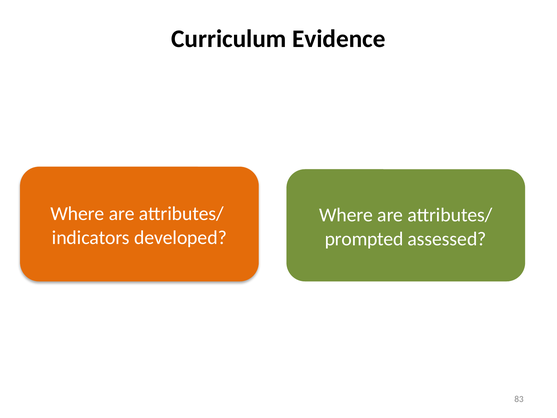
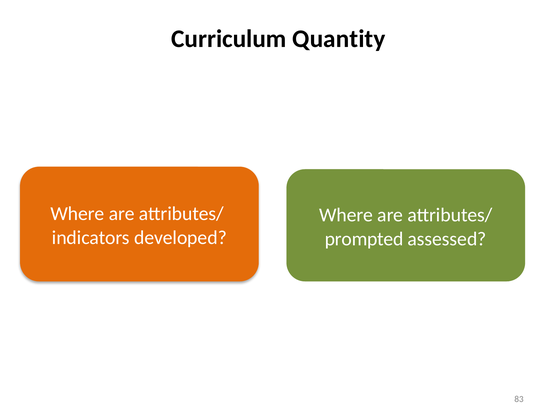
Evidence: Evidence -> Quantity (339, 39)
